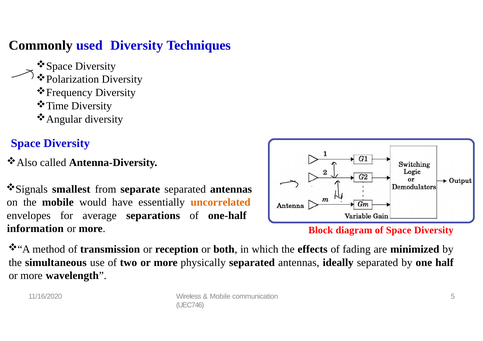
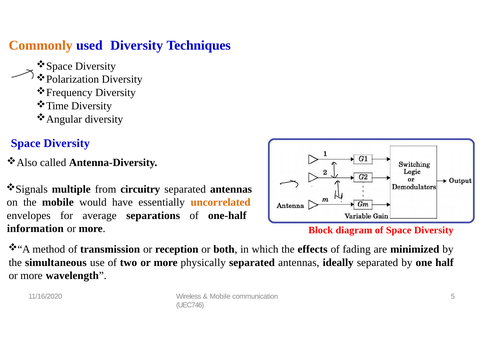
Commonly colour: black -> orange (41, 46)
smallest: smallest -> multiple (71, 189)
separate: separate -> circuitry (140, 189)
